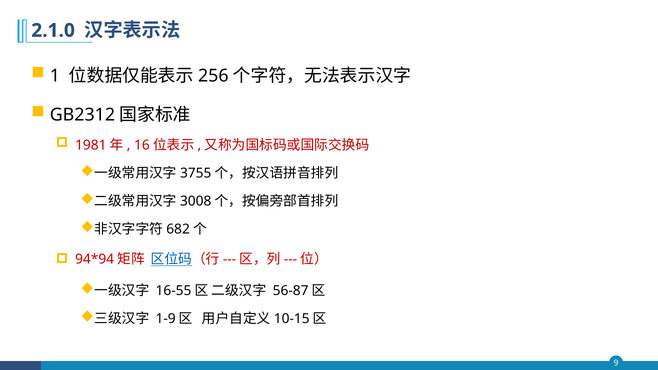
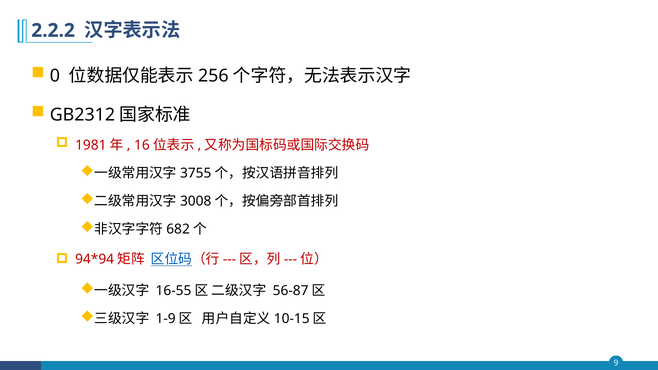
2.1.0: 2.1.0 -> 2.2.2 (53, 30)
1: 1 -> 0 (55, 76)
